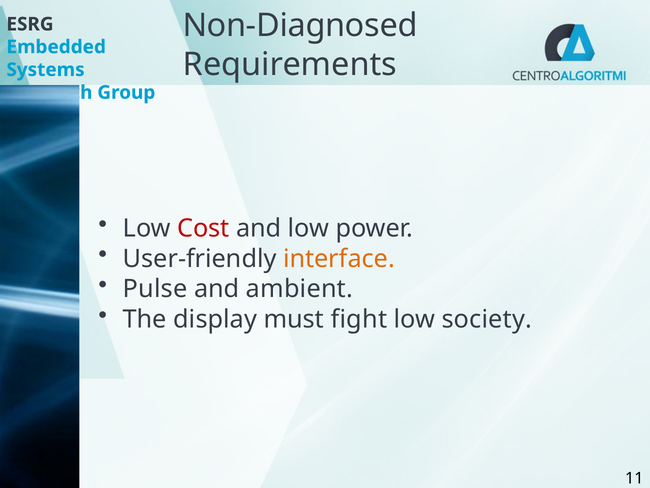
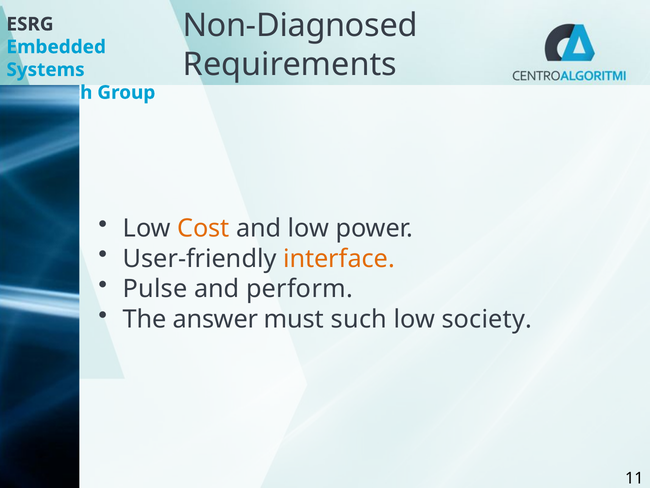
Cost colour: red -> orange (203, 228)
ambient: ambient -> perform (299, 289)
display: display -> answer (215, 319)
fight: fight -> such (359, 319)
